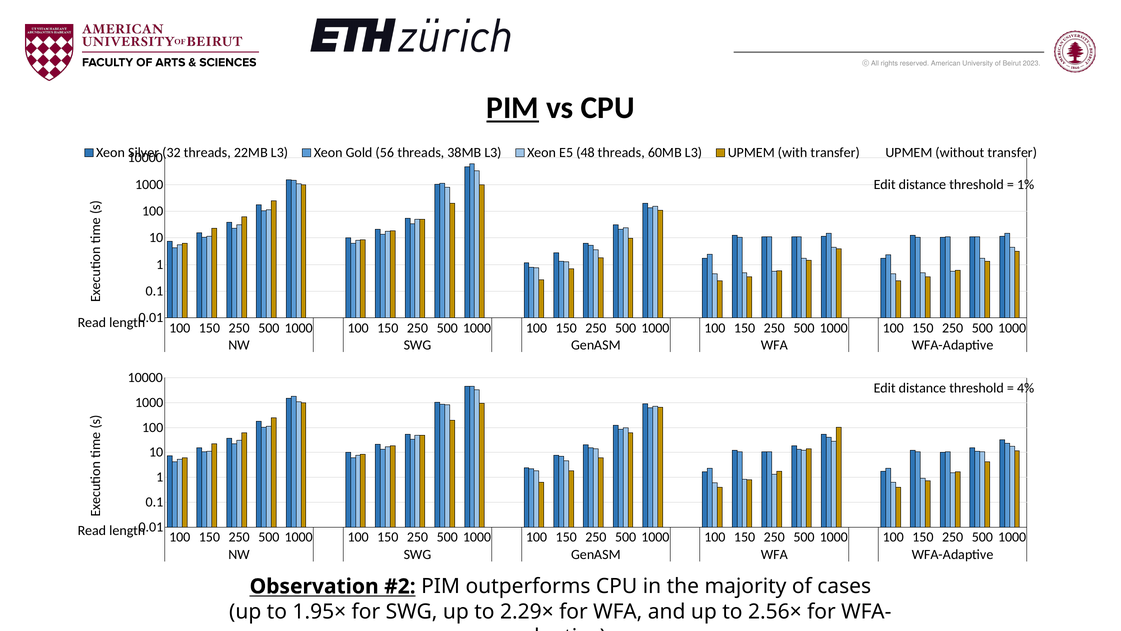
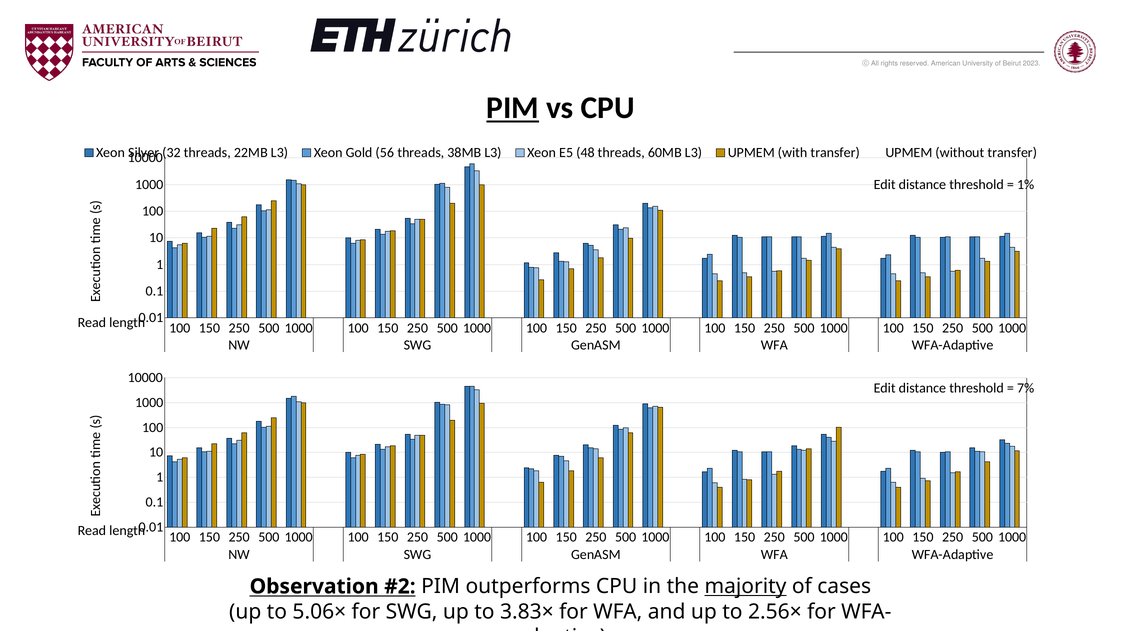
4%: 4% -> 7% (1026, 388)
majority underline: none -> present (745, 586)
1.95×: 1.95× -> 5.06× (319, 611)
2.29×: 2.29× -> 3.83× (527, 611)
